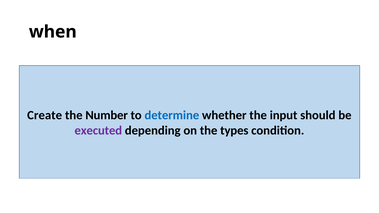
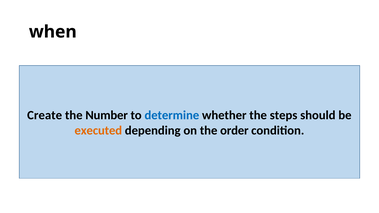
input: input -> steps (284, 115)
executed colour: purple -> orange (98, 131)
types: types -> order (234, 131)
